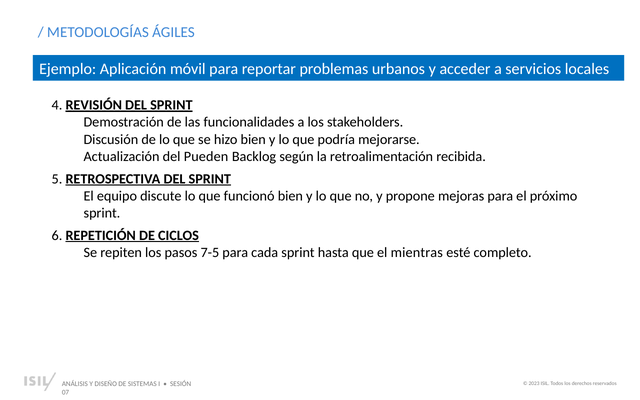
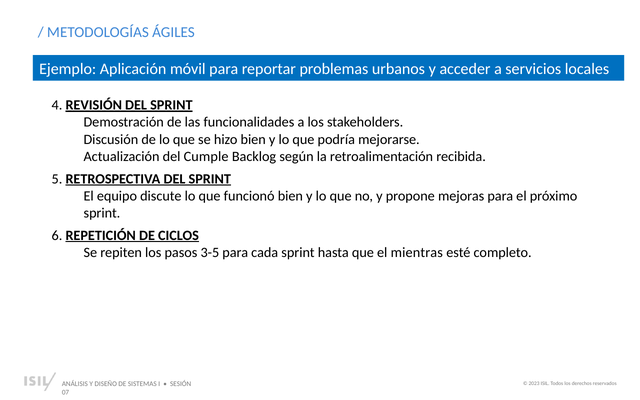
Pueden: Pueden -> Cumple (206, 156)
7-5: 7-5 -> 3-5 (210, 252)
